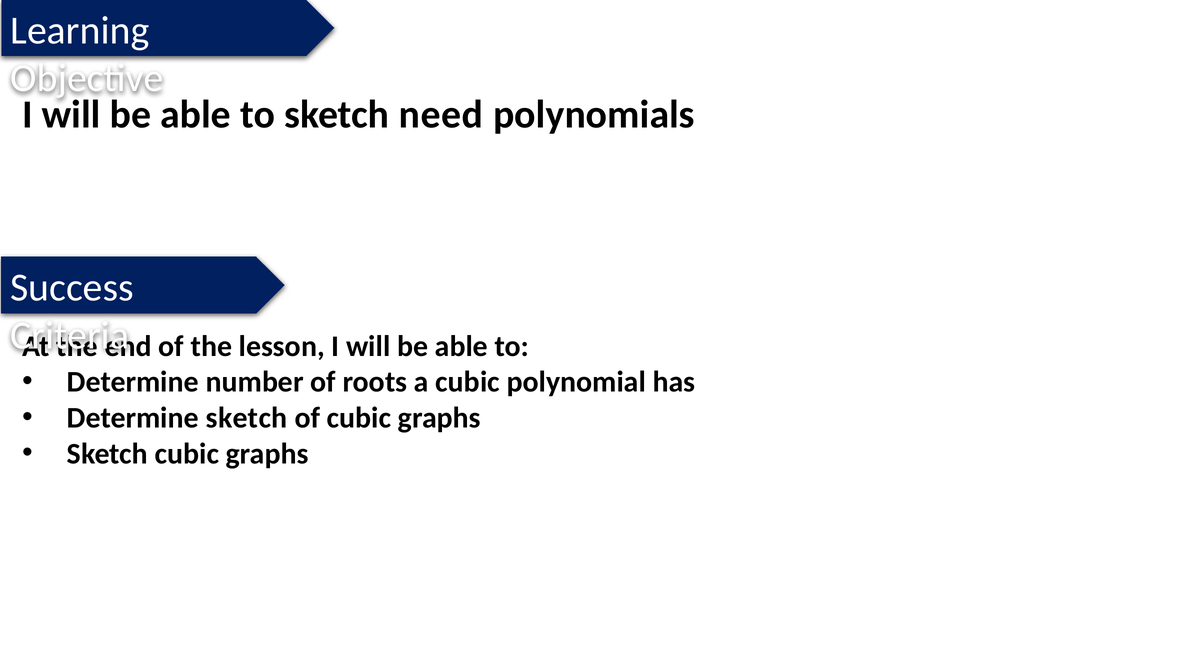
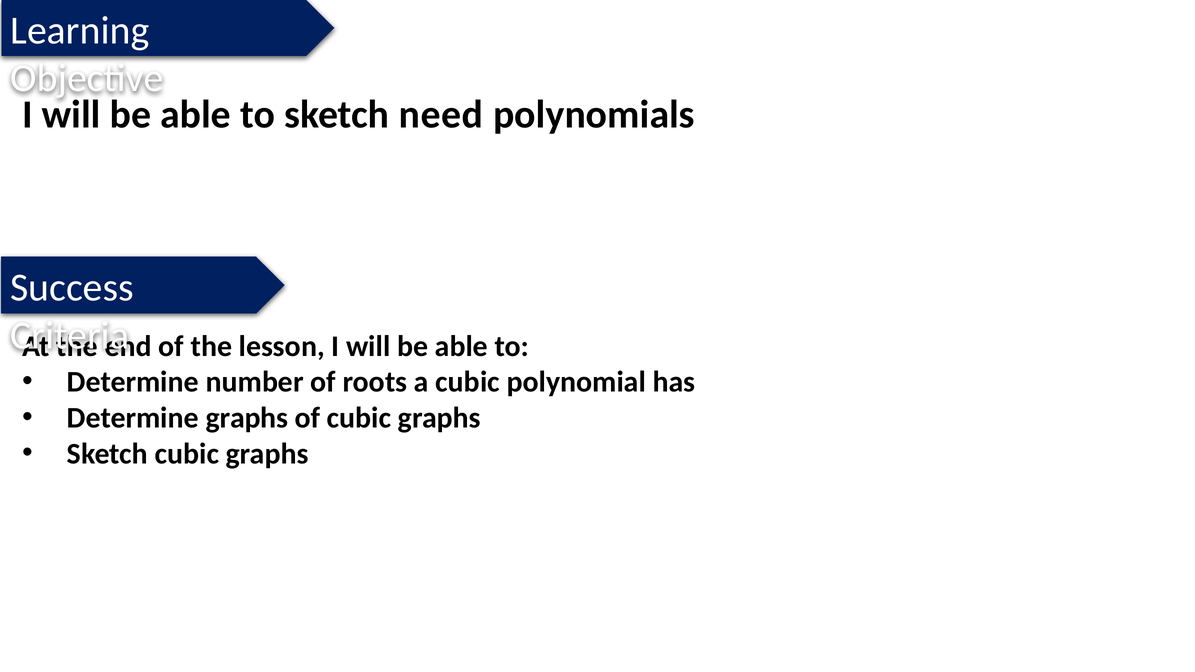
Determine sketch: sketch -> graphs (247, 418)
